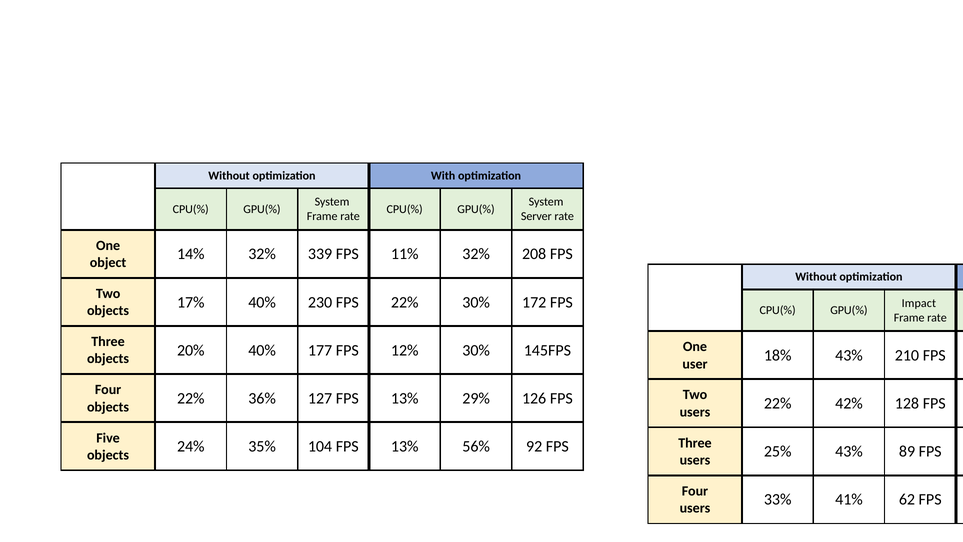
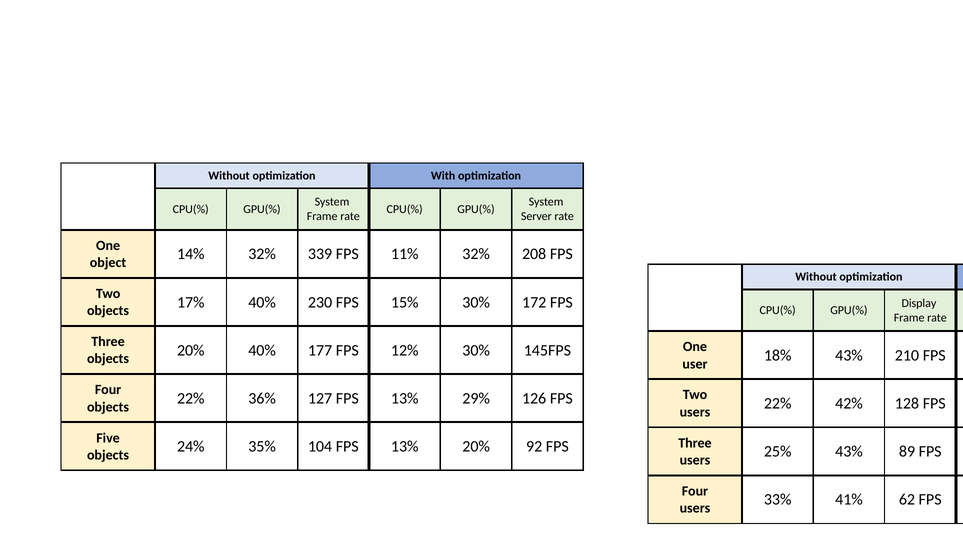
FPS 22%: 22% -> 15% (405, 302)
Impact: Impact -> Display (919, 303)
13% 56%: 56% -> 20% (476, 446)
